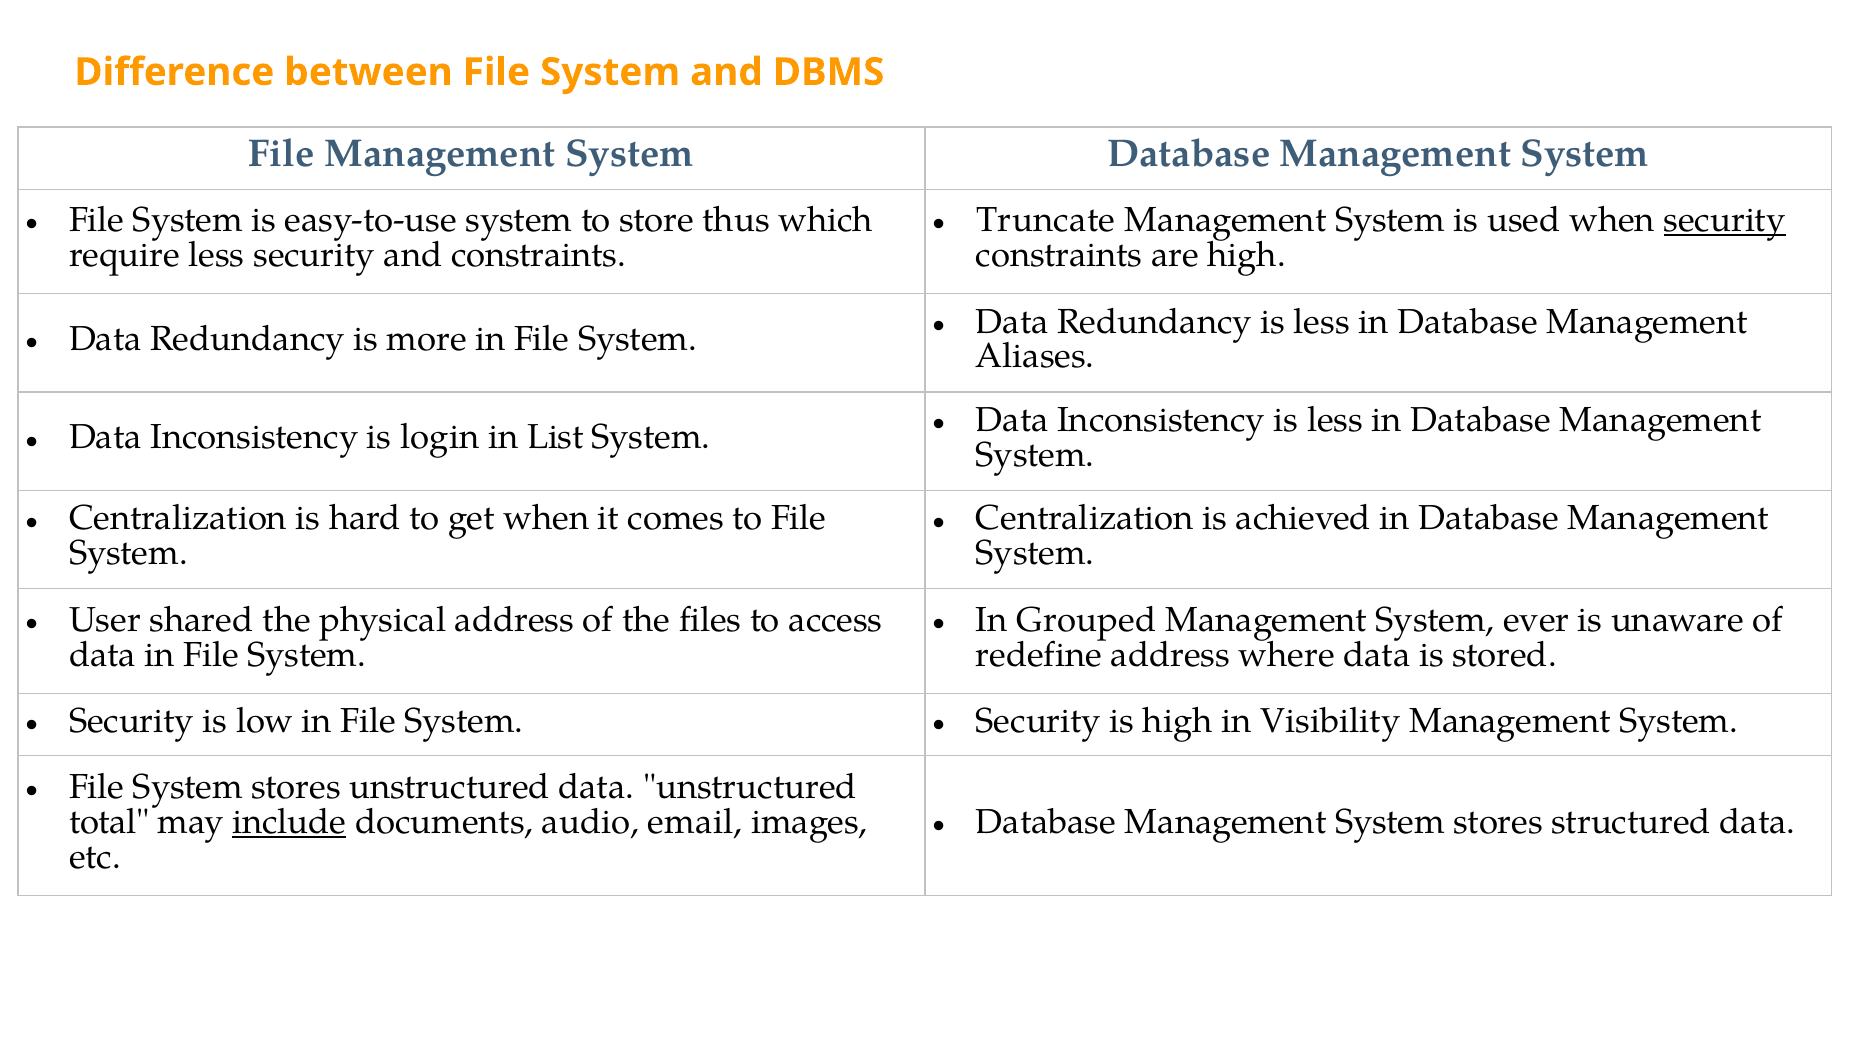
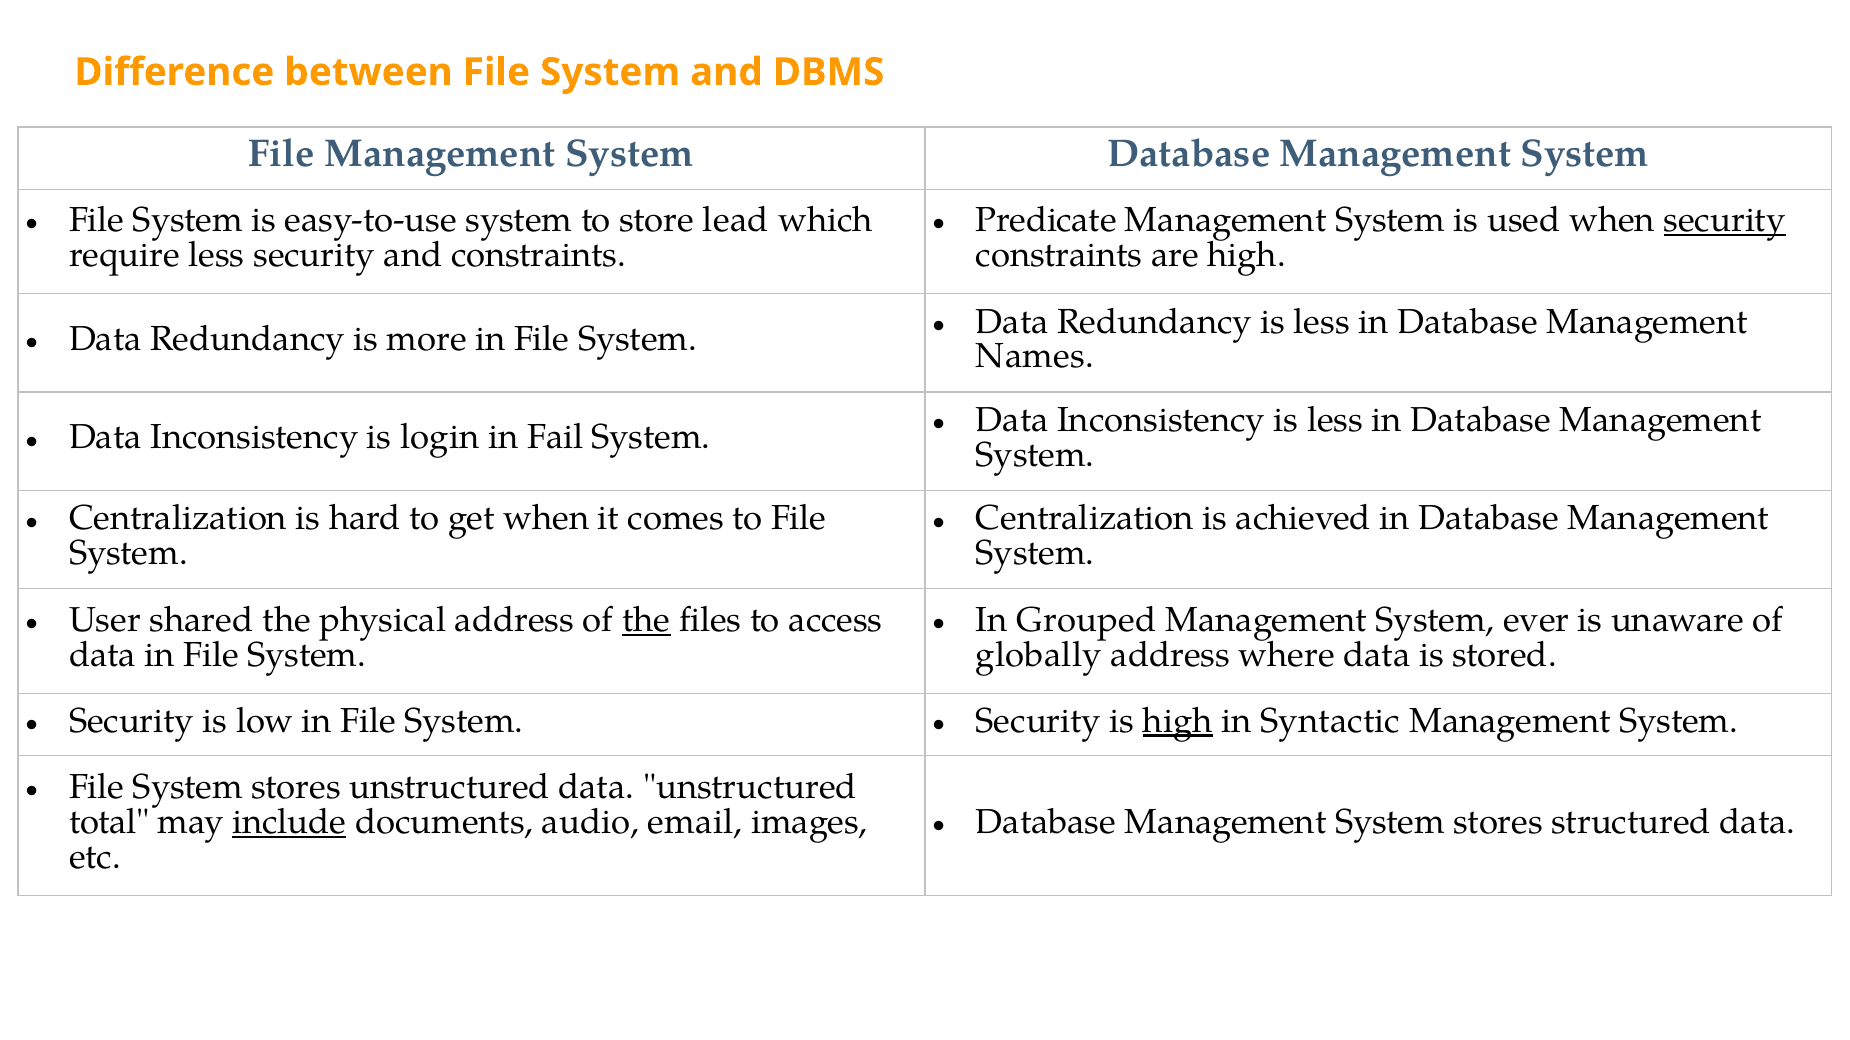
thus: thus -> lead (736, 220)
Truncate: Truncate -> Predicate (1046, 220)
Aliases: Aliases -> Names (1035, 357)
List: List -> Fail (555, 438)
the underline: none -> present (646, 620)
redefine: redefine -> globally (1039, 655)
high underline: none -> present (1178, 721)
Visibility: Visibility -> Syntactic (1330, 721)
